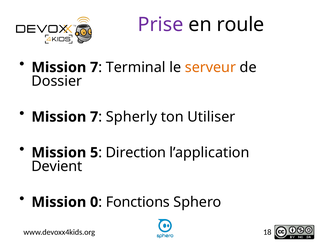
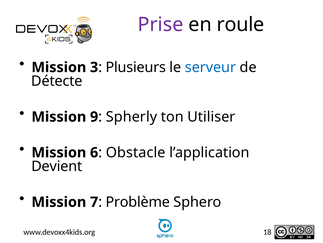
7: 7 -> 3 (94, 67)
Terminal: Terminal -> Plusieurs (136, 67)
serveur colour: orange -> blue (210, 67)
Dossier: Dossier -> Détecte (57, 81)
7: 7 -> 9 (94, 117)
5: 5 -> 6 (94, 152)
Direction: Direction -> Obstacle (136, 152)
0: 0 -> 7 (94, 202)
Fonctions: Fonctions -> Problème (138, 202)
